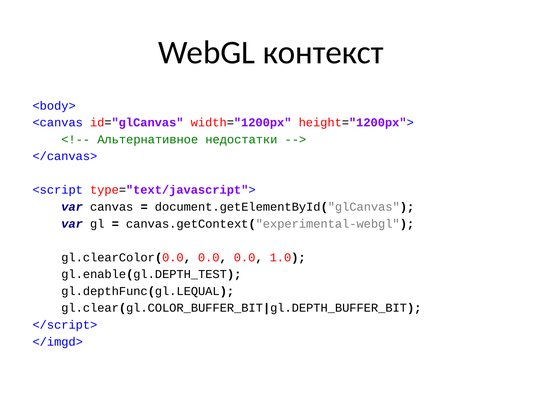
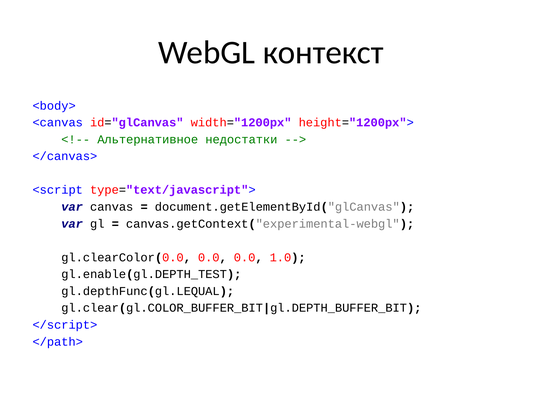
</imgd>: </imgd> -> </path> (58, 341)
